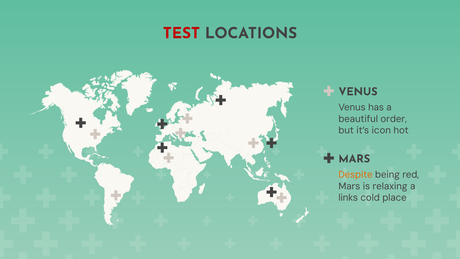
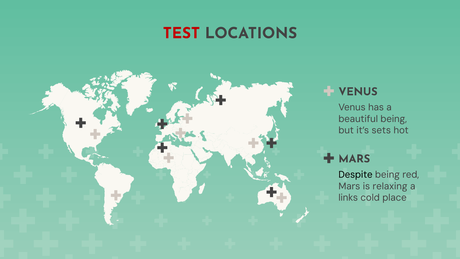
beautiful order: order -> being (394, 119)
icon: icon -> sets (381, 130)
Despite colour: orange -> black (356, 175)
